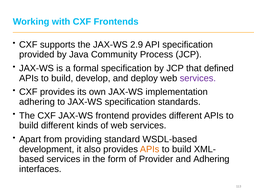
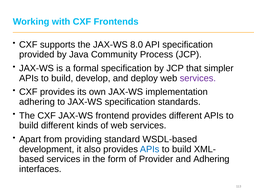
2.9: 2.9 -> 8.0 (137, 45)
defined: defined -> simpler (219, 68)
APIs colour: orange -> blue (150, 149)
